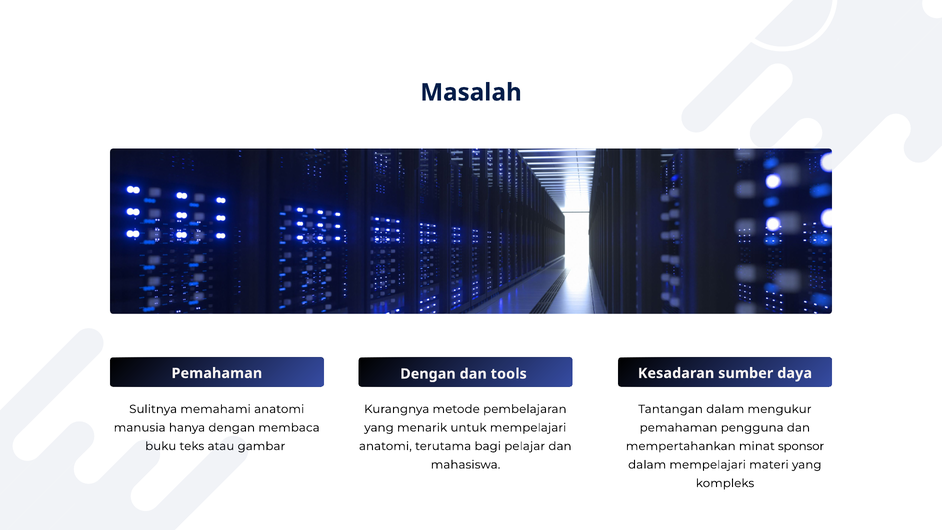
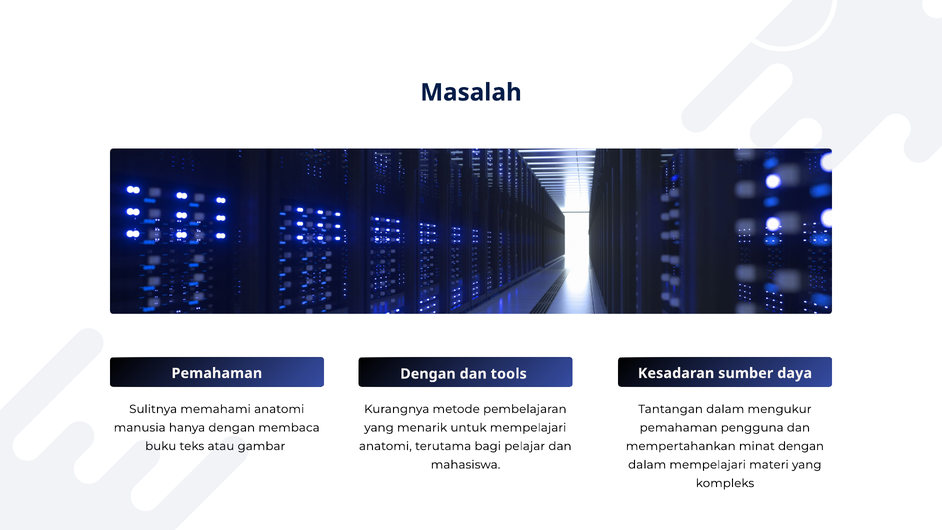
minat sponsor: sponsor -> dengan (801, 446)
